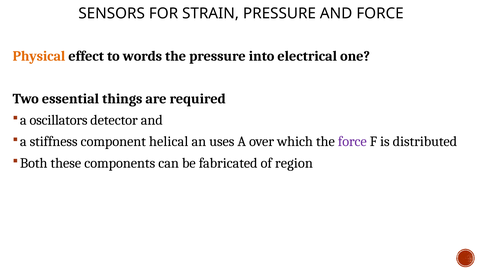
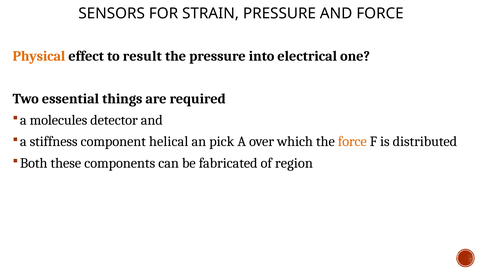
words: words -> result (142, 56)
oscillators: oscillators -> molecules (58, 120)
uses: uses -> pick (222, 142)
force colour: purple -> orange (352, 142)
